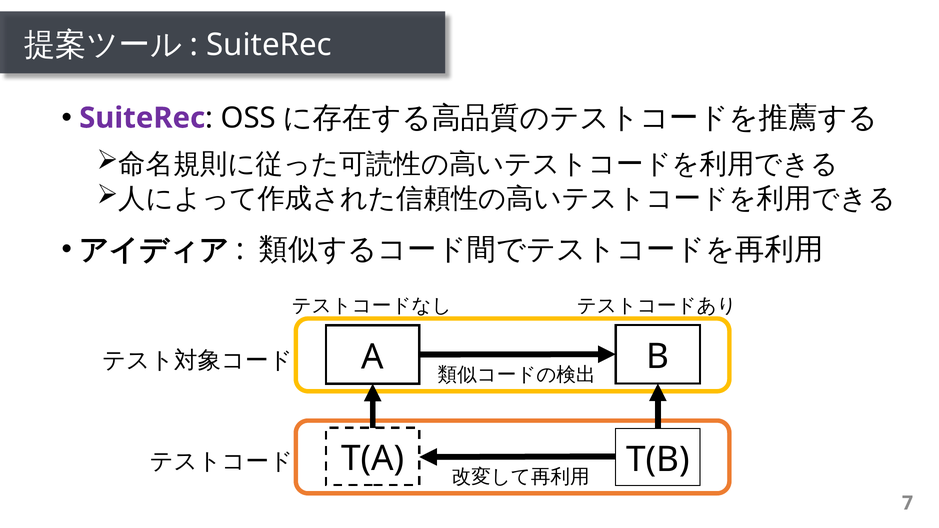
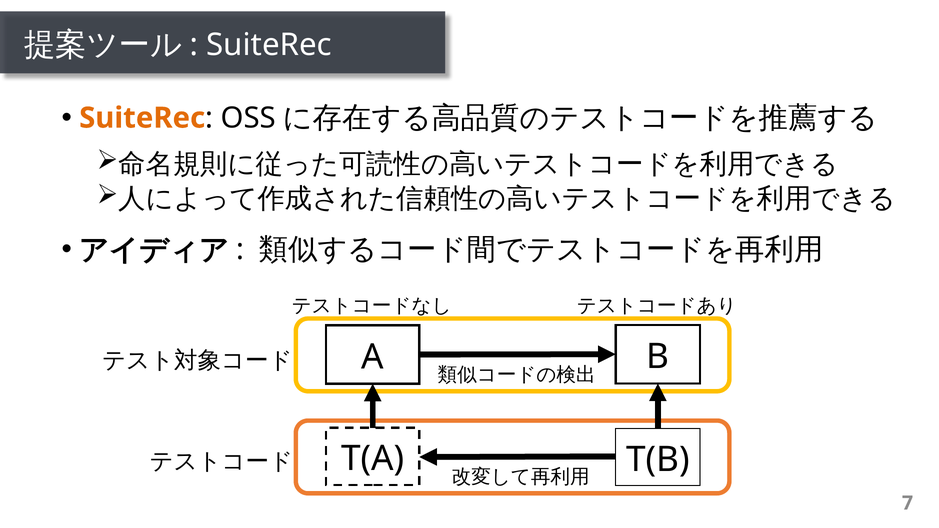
SuiteRec colour: purple -> orange (142, 118)
